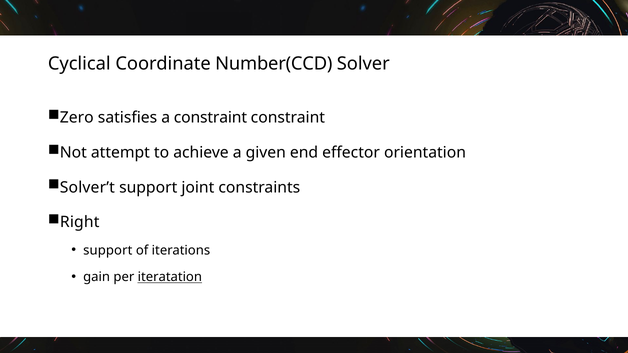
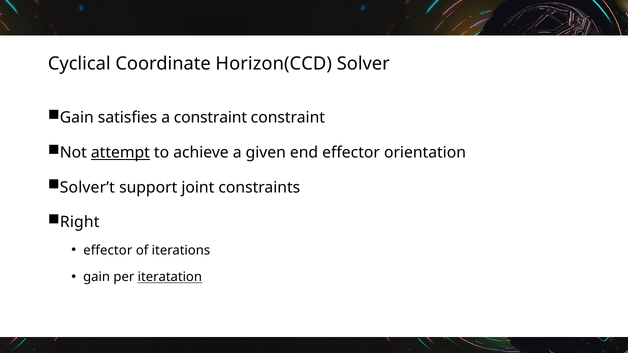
Number(CCD: Number(CCD -> Horizon(CCD (274, 64)
Zero: Zero -> Gain (77, 118)
attempt underline: none -> present (120, 153)
support: support -> effector (108, 250)
